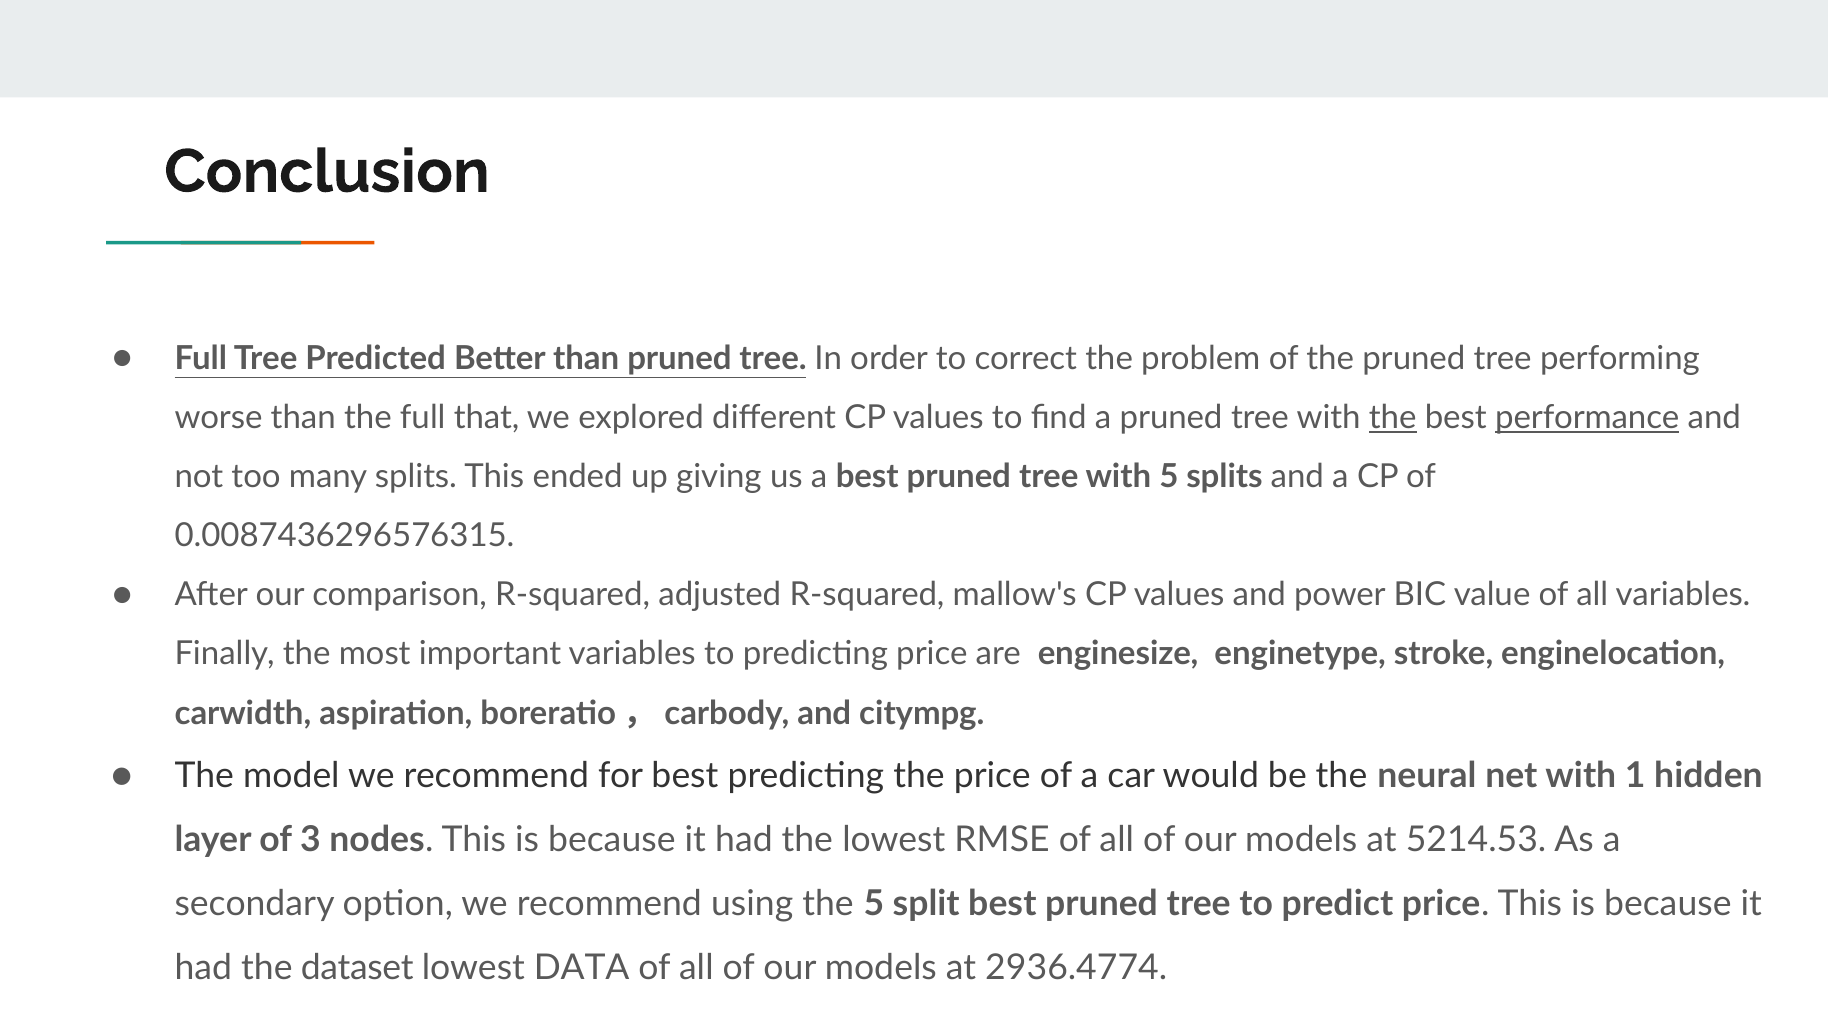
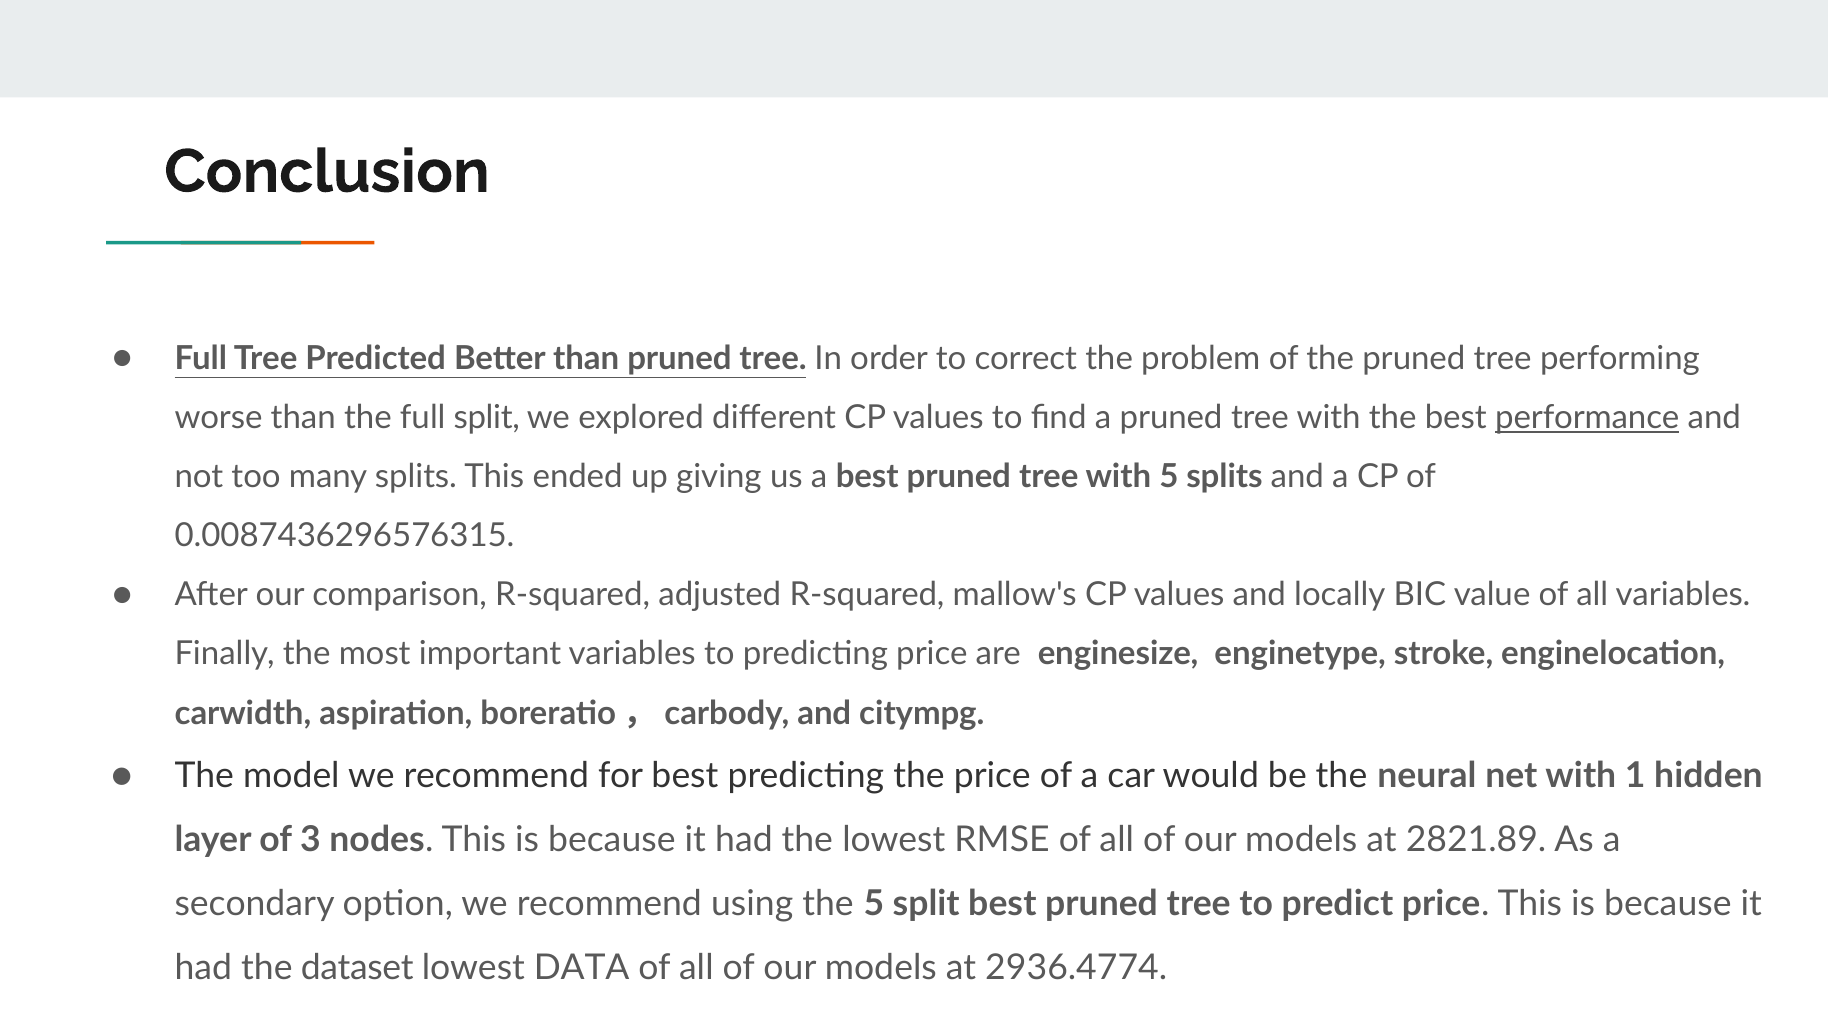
full that: that -> split (487, 418)
the underline: present -> none (1393, 418)
power: power -> locally (1340, 595)
5214.53: 5214.53 -> 2821.89 (1476, 840)
